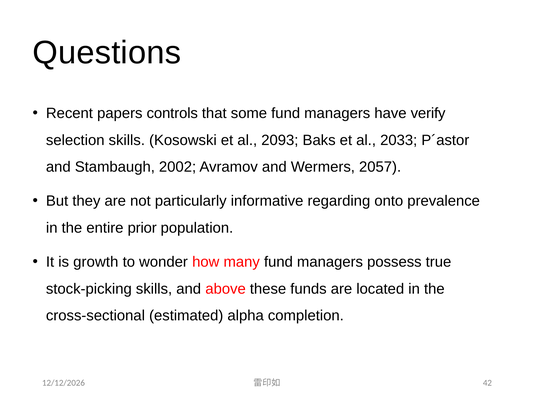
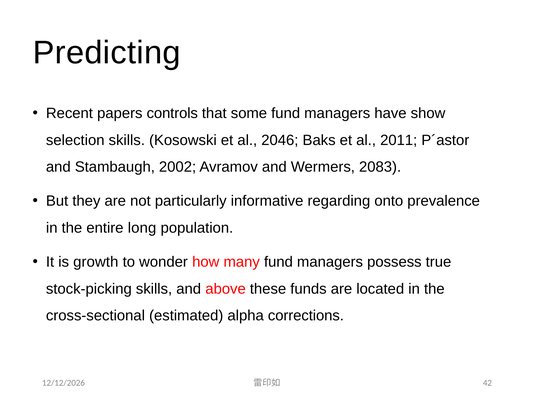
Questions: Questions -> Predicting (107, 53)
verify: verify -> show (428, 113)
2093: 2093 -> 2046 (280, 140)
2033: 2033 -> 2011 (399, 140)
2057: 2057 -> 2083 (380, 167)
prior: prior -> long (142, 228)
completion: completion -> corrections (306, 315)
